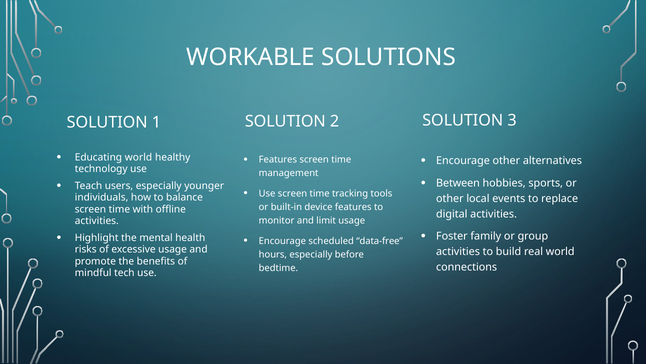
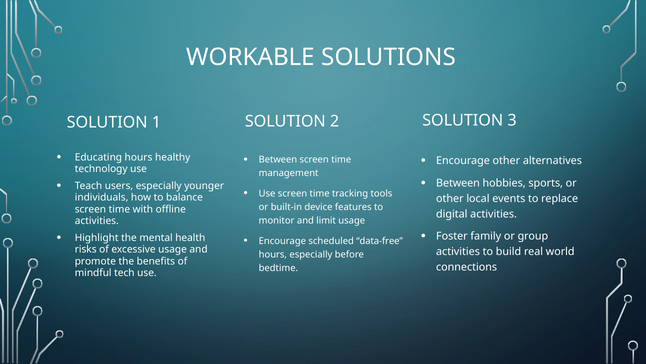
Educating world: world -> hours (139, 157)
Features: Features -> Between (278, 159)
